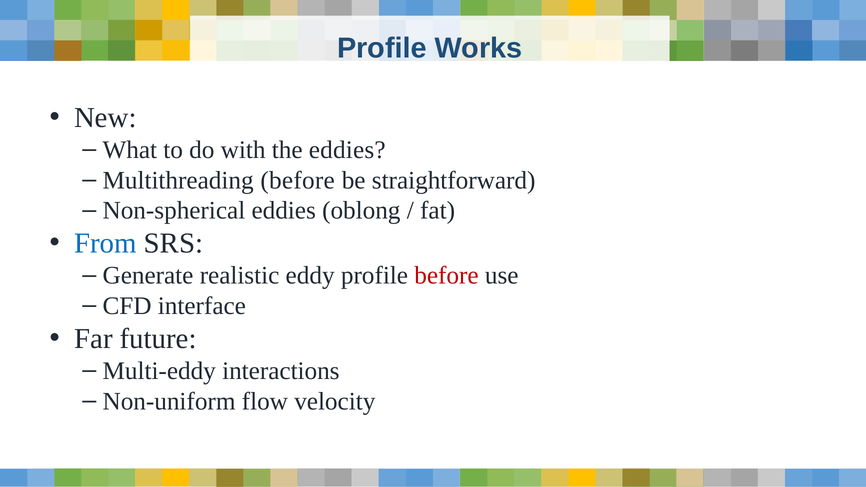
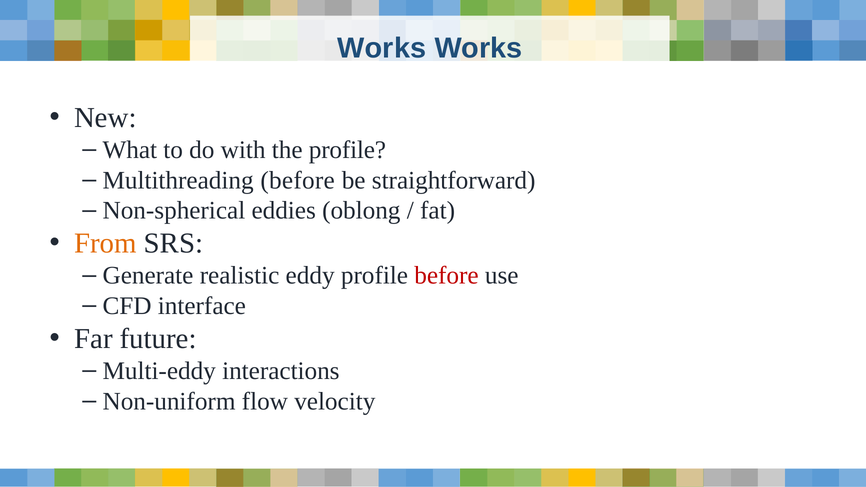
Profile: Profile -> Works (382, 48)
the eddies: eddies -> profile (347, 150)
From colour: blue -> orange (105, 243)
